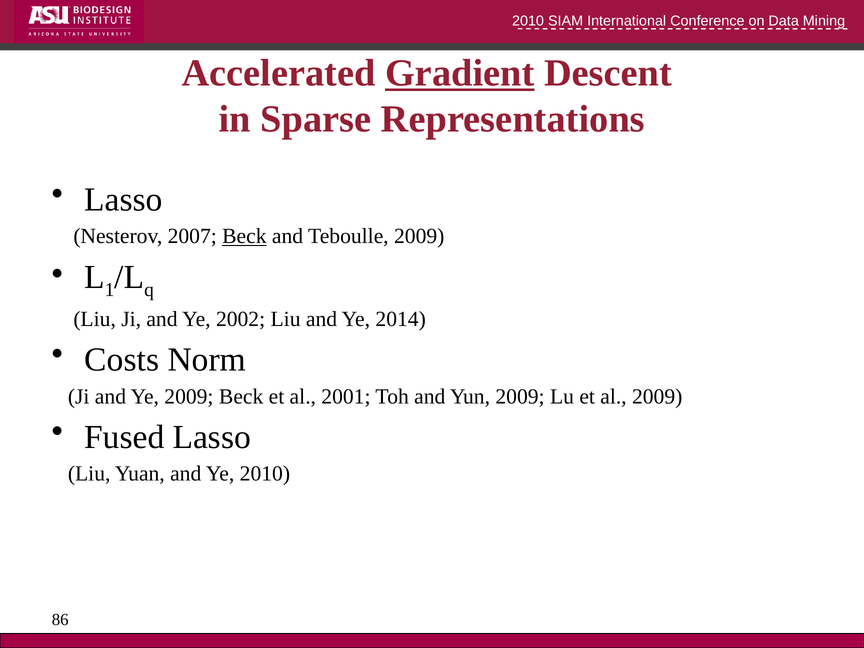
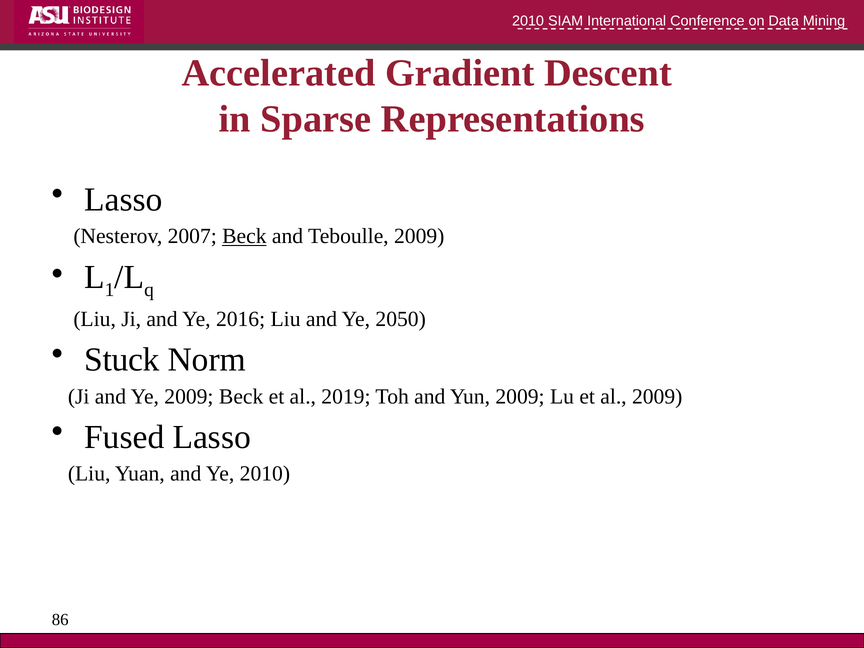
Gradient underline: present -> none (460, 73)
2002: 2002 -> 2016 (241, 319)
2014: 2014 -> 2050 (401, 319)
Costs: Costs -> Stuck (122, 360)
2001: 2001 -> 2019 (346, 396)
